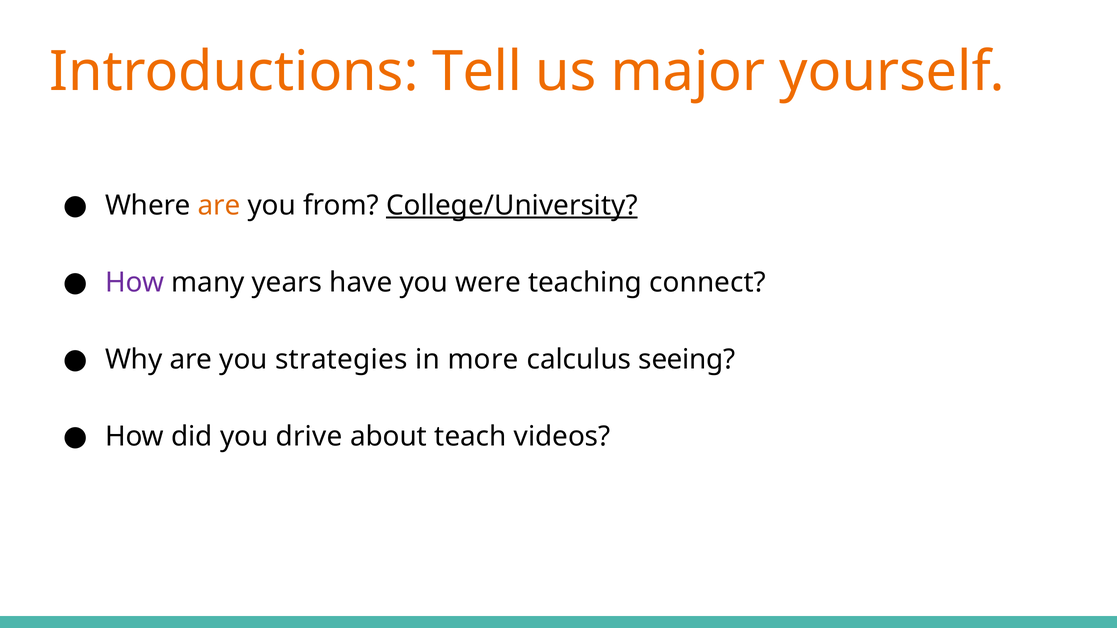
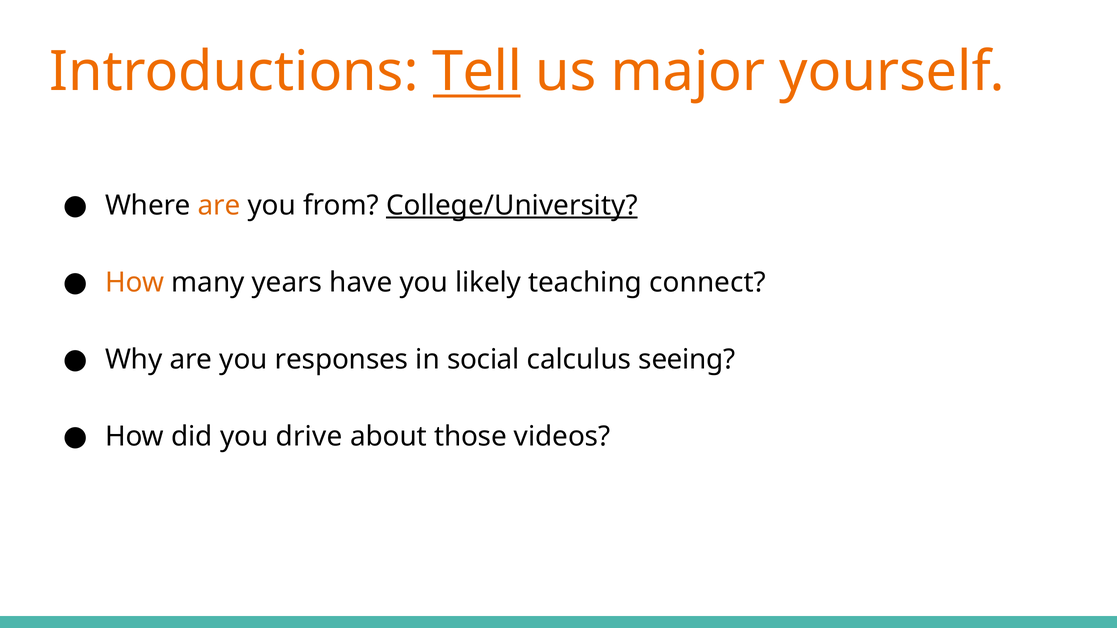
Tell underline: none -> present (477, 72)
How colour: purple -> orange (135, 283)
were: were -> likely (488, 283)
strategies: strategies -> responses (342, 360)
more: more -> social (483, 360)
teach: teach -> those (471, 437)
